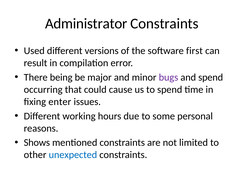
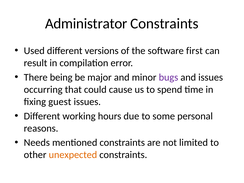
and spend: spend -> issues (211, 77)
enter: enter -> guest (60, 102)
Shows: Shows -> Needs (37, 143)
unexpected colour: blue -> orange (73, 155)
